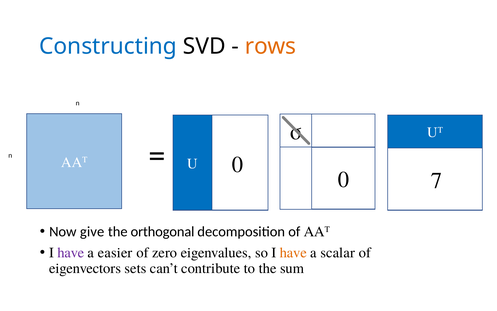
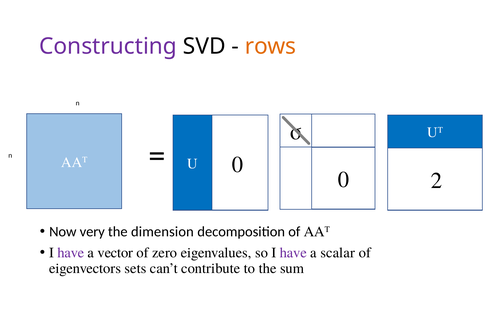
Constructing colour: blue -> purple (108, 46)
7: 7 -> 2 (436, 180)
give: give -> very (92, 232)
orthogonal: orthogonal -> dimension (162, 232)
easier: easier -> vector (115, 252)
have colour: orange -> purple (293, 252)
